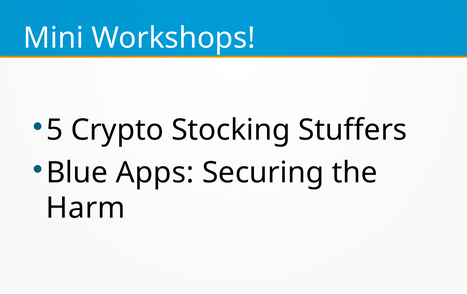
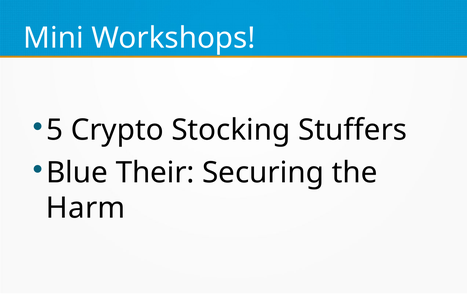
Apps: Apps -> Their (155, 173)
